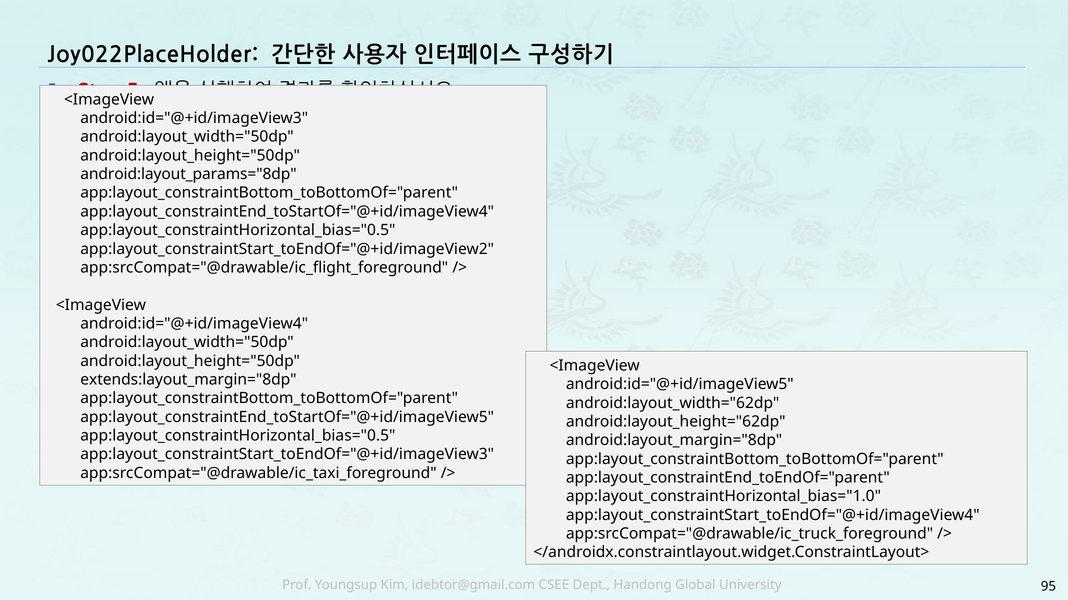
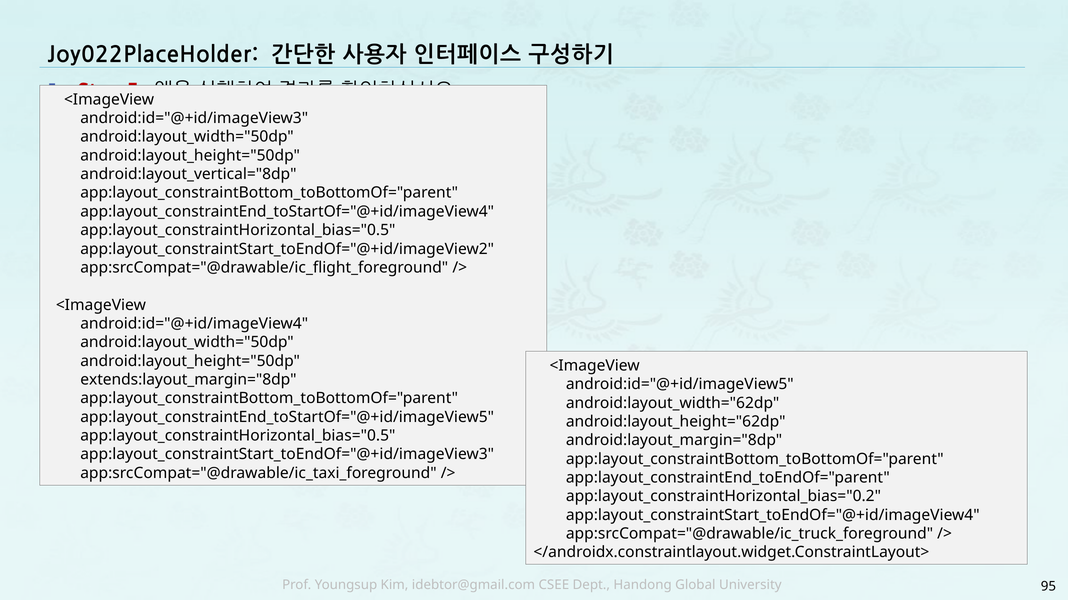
android:layout_params="8dp: android:layout_params="8dp -> android:layout_vertical="8dp (188, 174)
app:layout_constraintHorizontal_bias="1.0: app:layout_constraintHorizontal_bias="1.0 -> app:layout_constraintHorizontal_bias="0.2 (723, 497)
